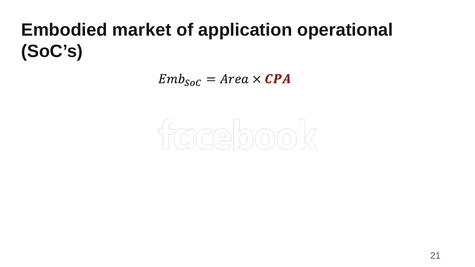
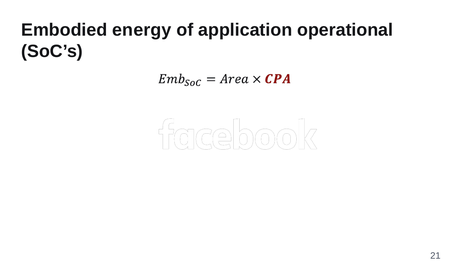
market: market -> energy (142, 30)
